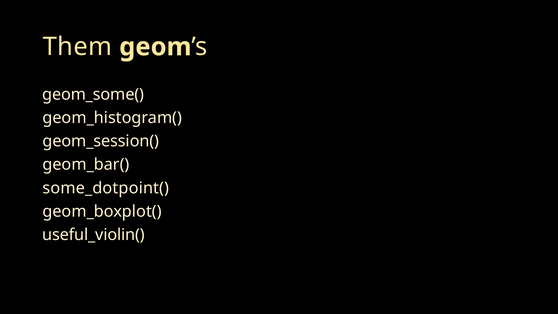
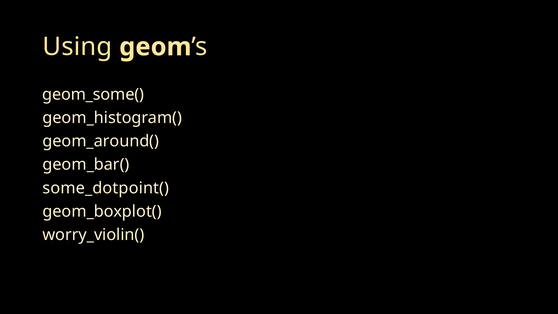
Them: Them -> Using (77, 47)
geom_session(: geom_session( -> geom_around( (101, 141)
useful_violin(: useful_violin( -> worry_violin( (93, 235)
